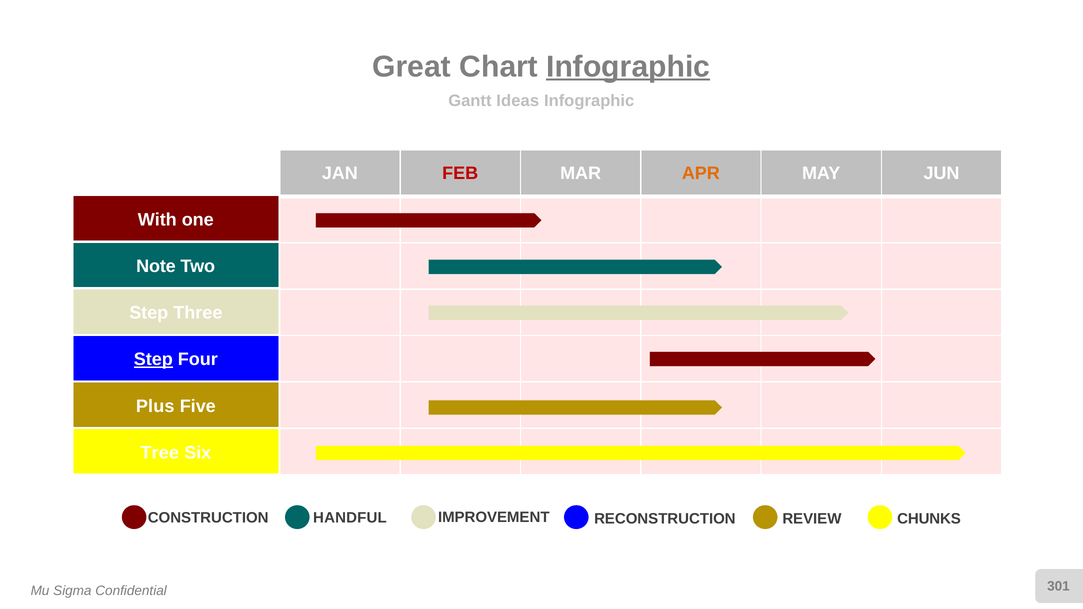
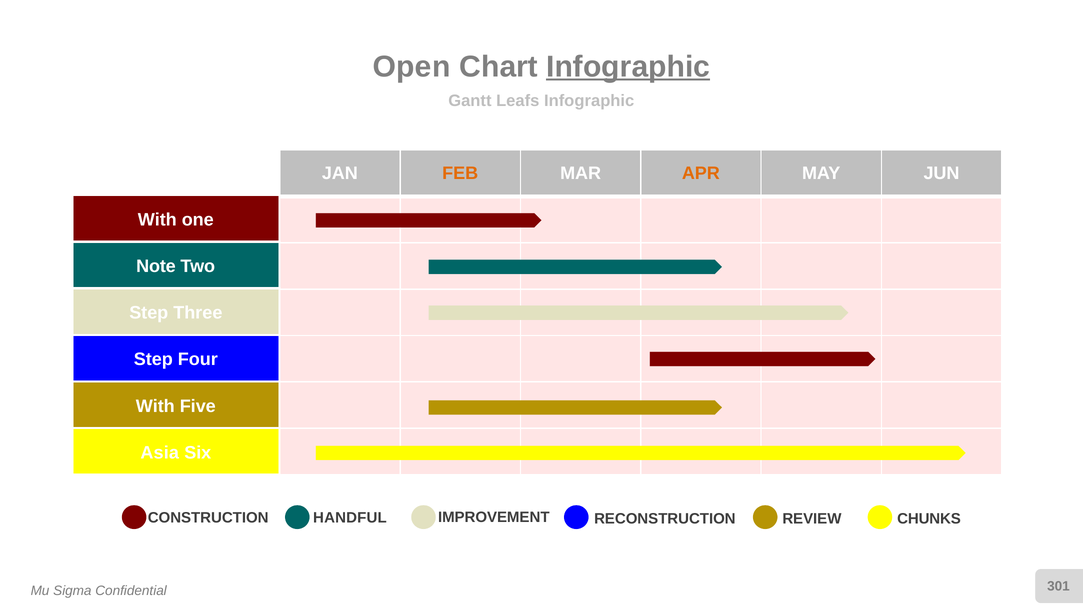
Great: Great -> Open (411, 67)
Ideas: Ideas -> Leafs (518, 101)
FEB colour: red -> orange (460, 174)
Step underline: present -> none (153, 360)
Plus: Plus -> With (155, 406)
Tree: Tree -> Asia (160, 453)
